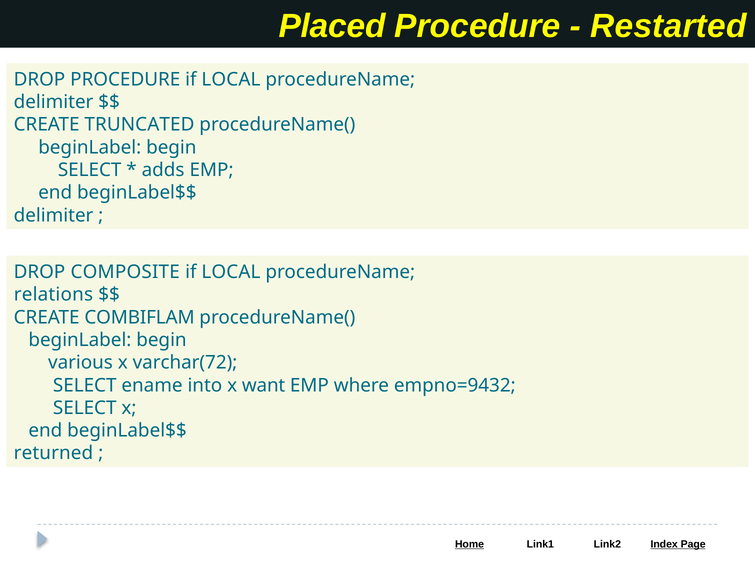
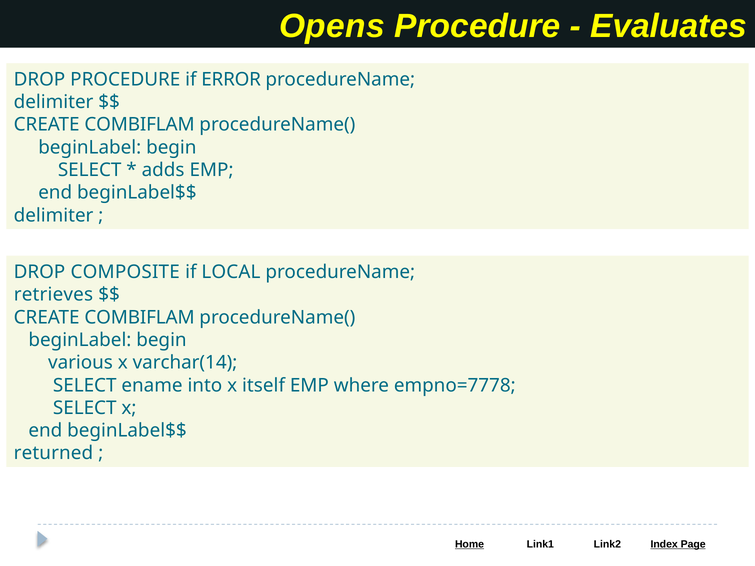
Placed: Placed -> Opens (332, 26)
Restarted: Restarted -> Evaluates (669, 26)
PROCEDURE if LOCAL: LOCAL -> ERROR (231, 80)
TRUNCATED: TRUNCATED -> COMBIFLAM (140, 125)
relations: relations -> retrieves (53, 295)
varchar(72: varchar(72 -> varchar(14 (185, 363)
want: want -> itself (264, 385)
empno=9432: empno=9432 -> empno=7778 (455, 385)
